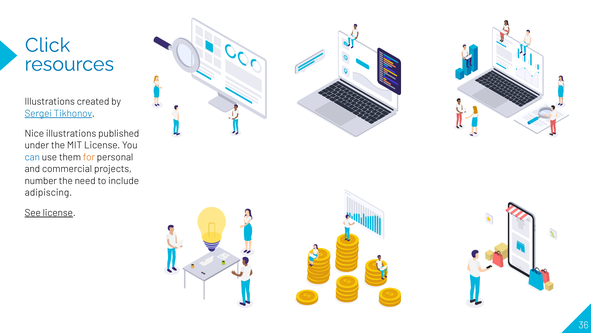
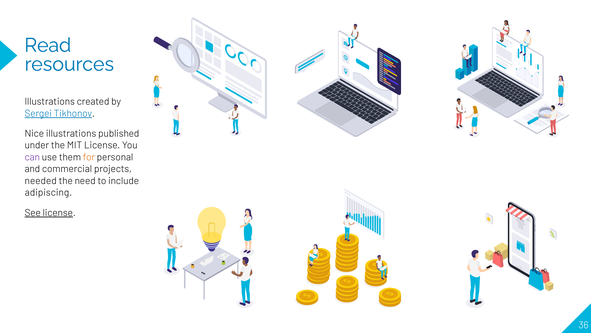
Click: Click -> Read (48, 45)
can colour: blue -> purple (32, 157)
number: number -> needed (41, 181)
